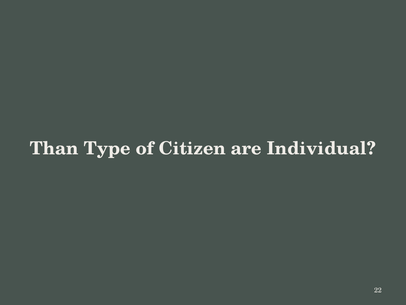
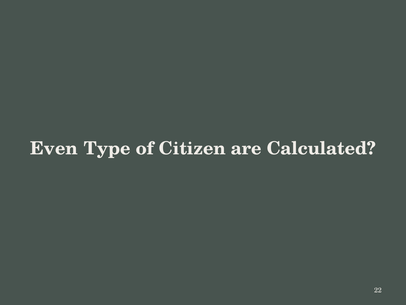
Than: Than -> Even (54, 148)
Individual: Individual -> Calculated (321, 148)
